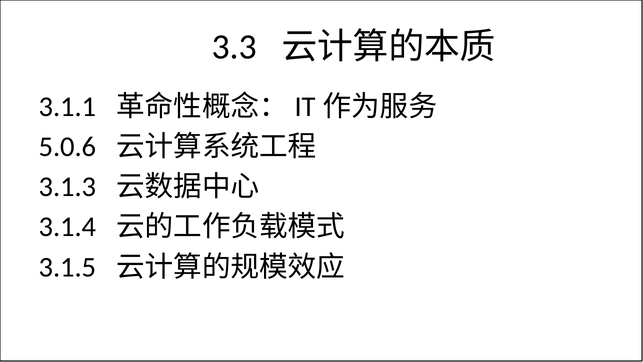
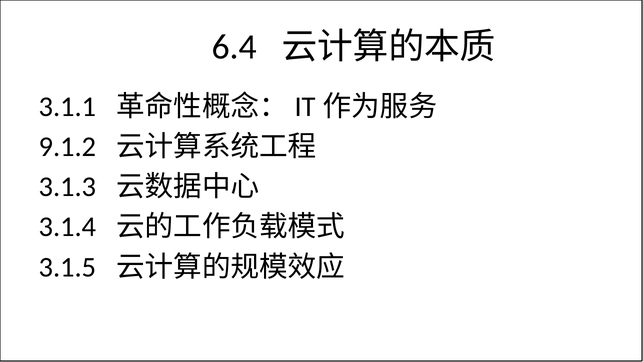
3.3: 3.3 -> 6.4 (234, 47)
5.0.6: 5.0.6 -> 9.1.2 (67, 147)
